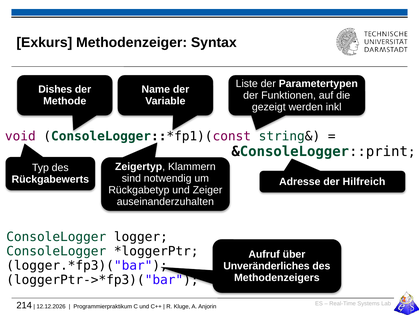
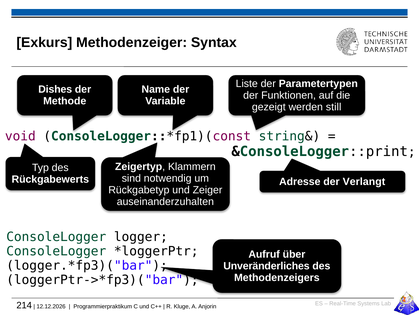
inkl: inkl -> still (334, 107)
Hilfreich: Hilfreich -> Verlangt (364, 181)
